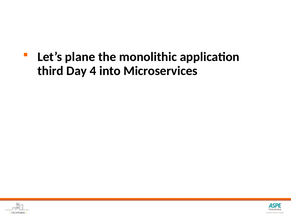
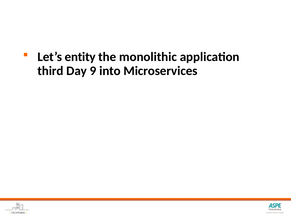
plane: plane -> entity (80, 57)
4: 4 -> 9 (93, 71)
